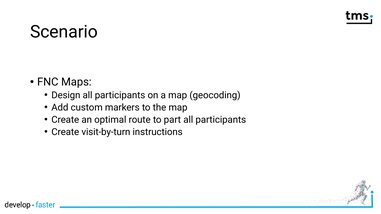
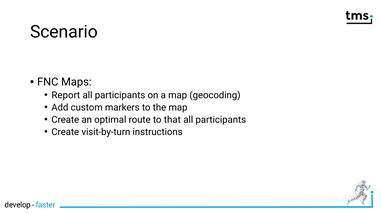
Design: Design -> Report (66, 95)
part: part -> that (172, 120)
